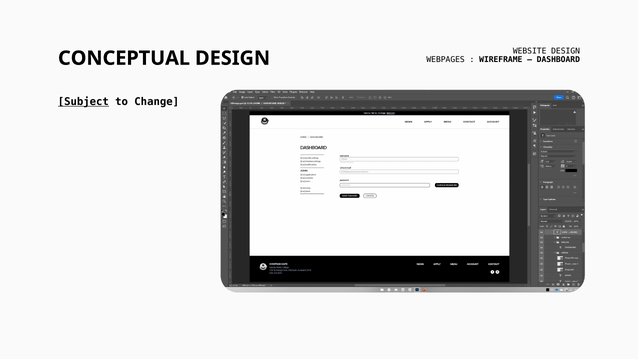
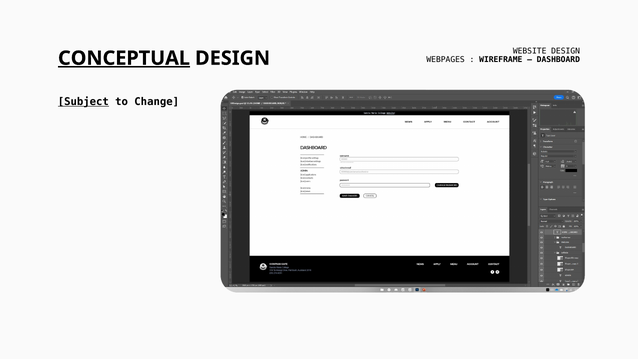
CONCEPTUAL underline: none -> present (124, 58)
